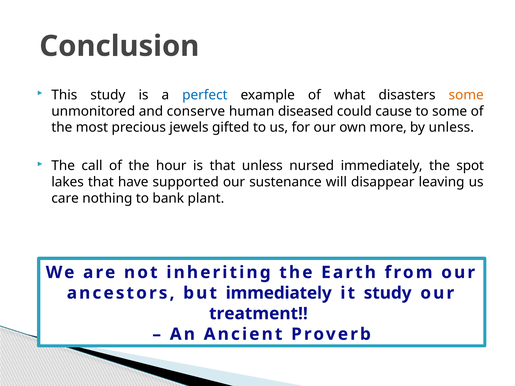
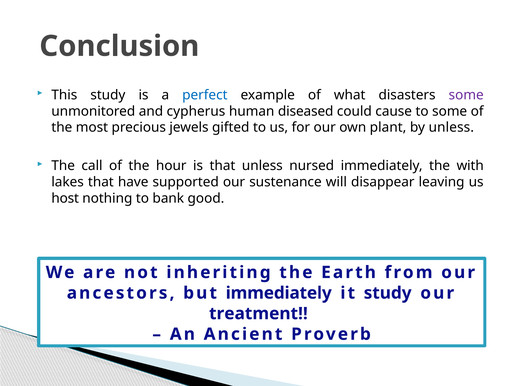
some colour: orange -> purple (466, 95)
conserve: conserve -> cypherus (196, 111)
more: more -> plant (388, 128)
spot: spot -> with (470, 166)
care: care -> host (65, 198)
plant: plant -> good (206, 198)
